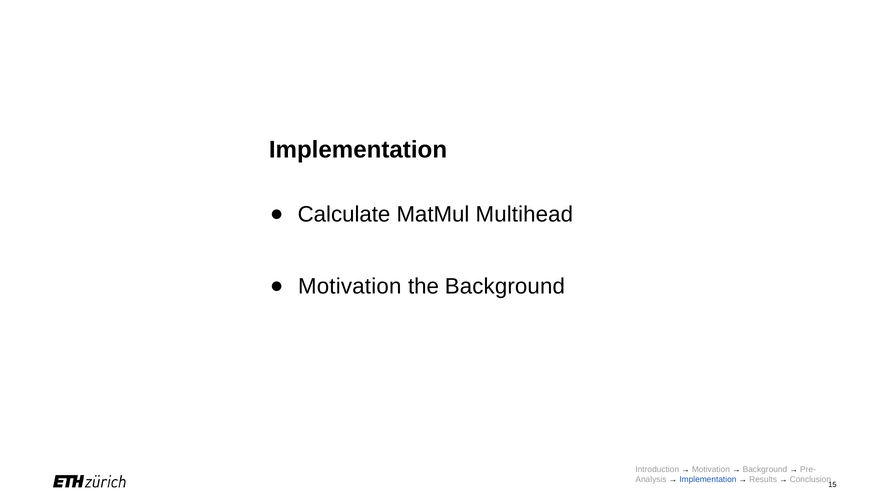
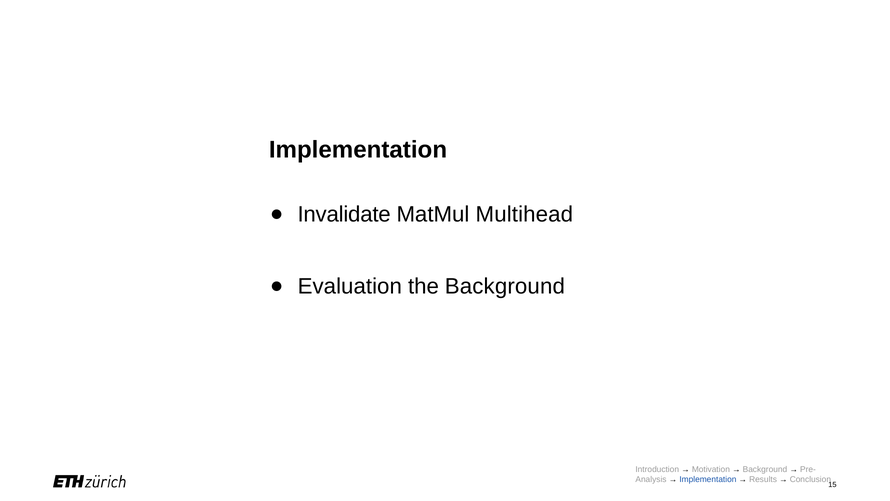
Calculate: Calculate -> Invalidate (344, 214)
Motivation: Motivation -> Evaluation (350, 286)
